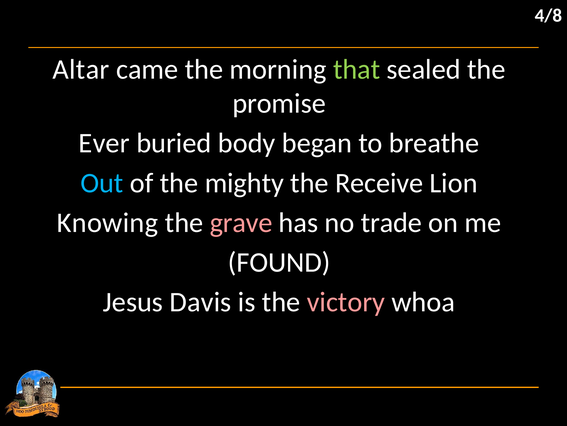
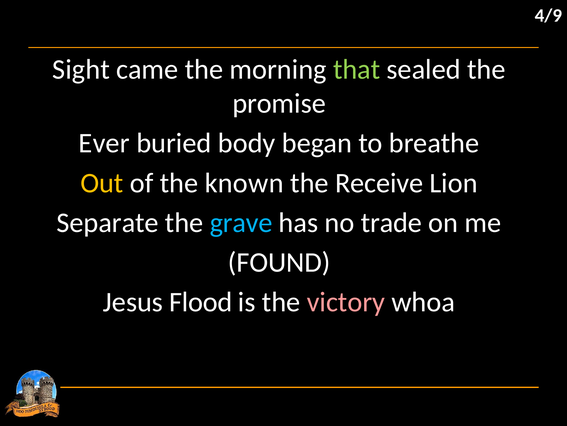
4/8: 4/8 -> 4/9 (548, 15)
Altar: Altar -> Sight (81, 69)
Out colour: light blue -> yellow (102, 183)
mighty: mighty -> known (244, 183)
Knowing: Knowing -> Separate (108, 222)
grave colour: pink -> light blue (241, 222)
Davis: Davis -> Flood (201, 302)
